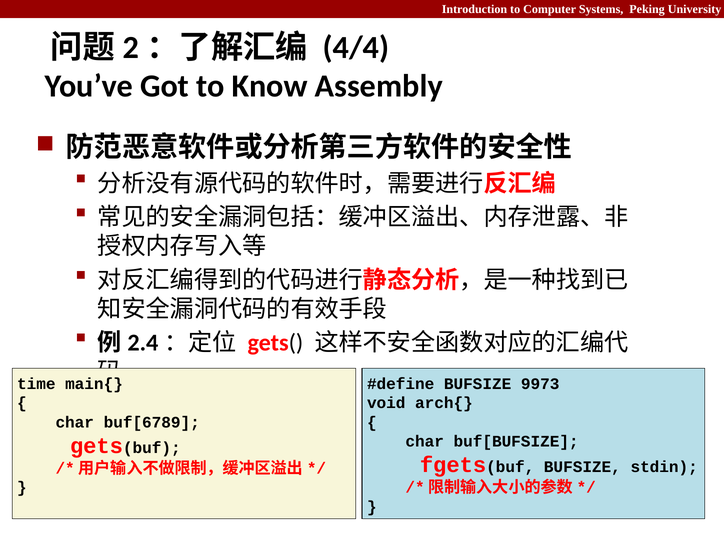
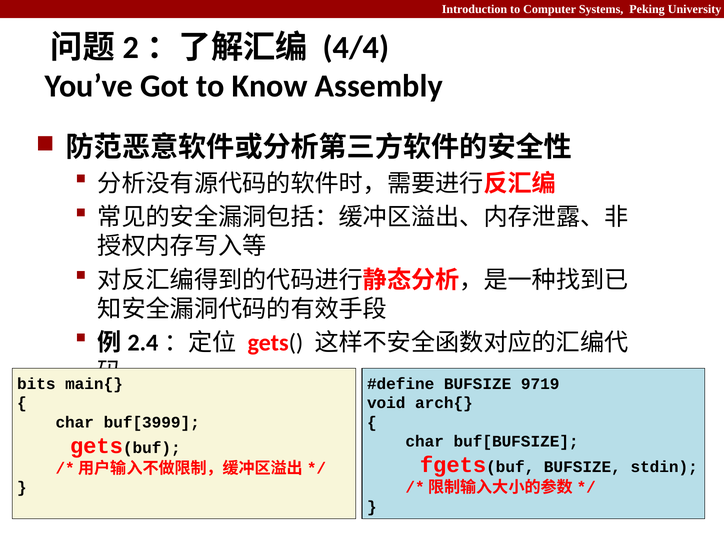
time: time -> bits (36, 384)
9973: 9973 -> 9719 (540, 384)
buf[6789: buf[6789 -> buf[3999 (152, 422)
